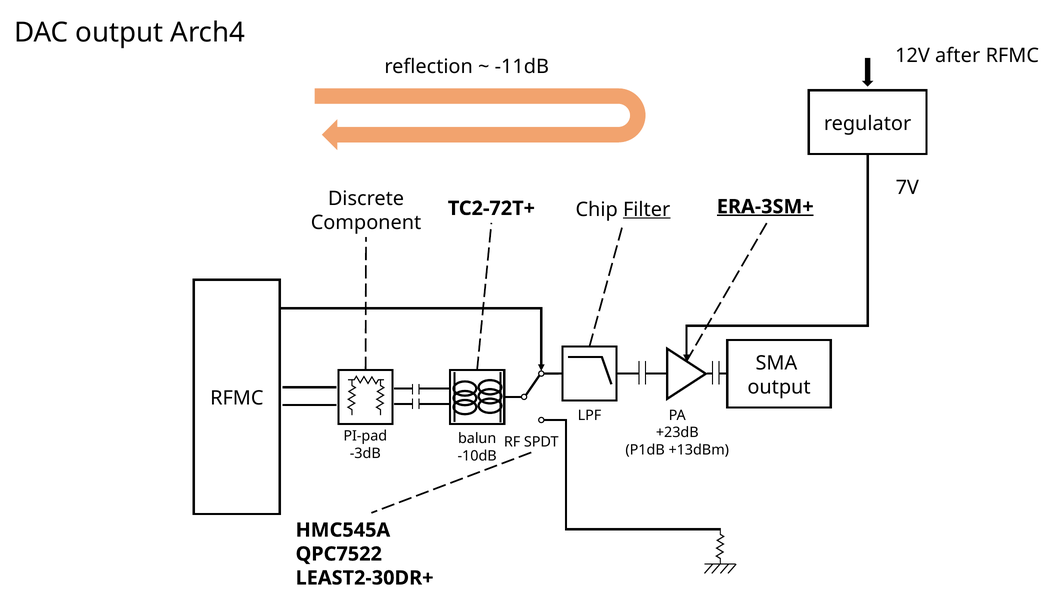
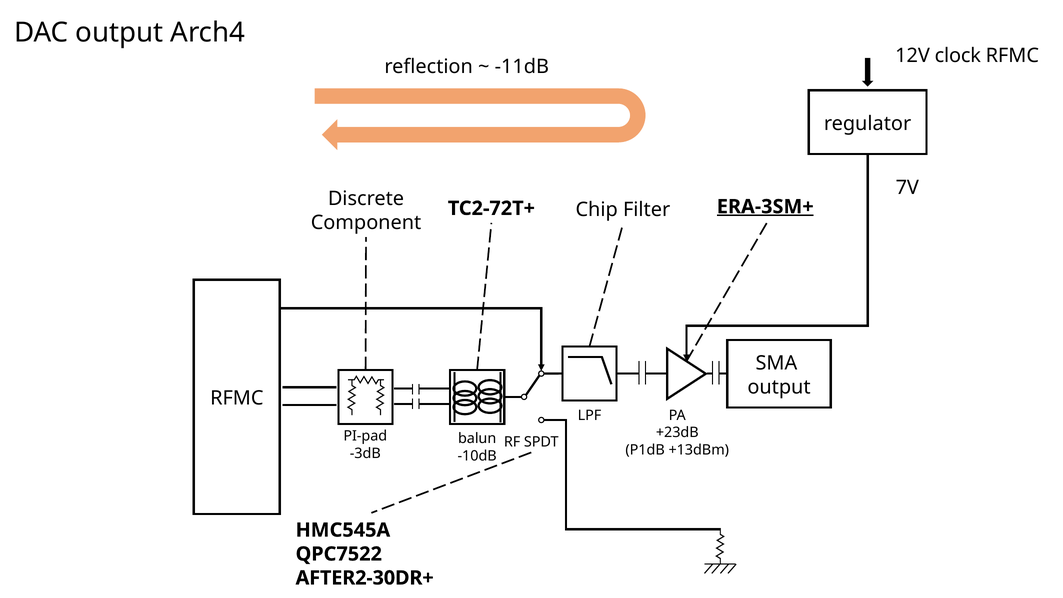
after: after -> clock (958, 56)
Filter underline: present -> none (647, 209)
LEAST2-30DR+: LEAST2-30DR+ -> AFTER2-30DR+ (365, 578)
